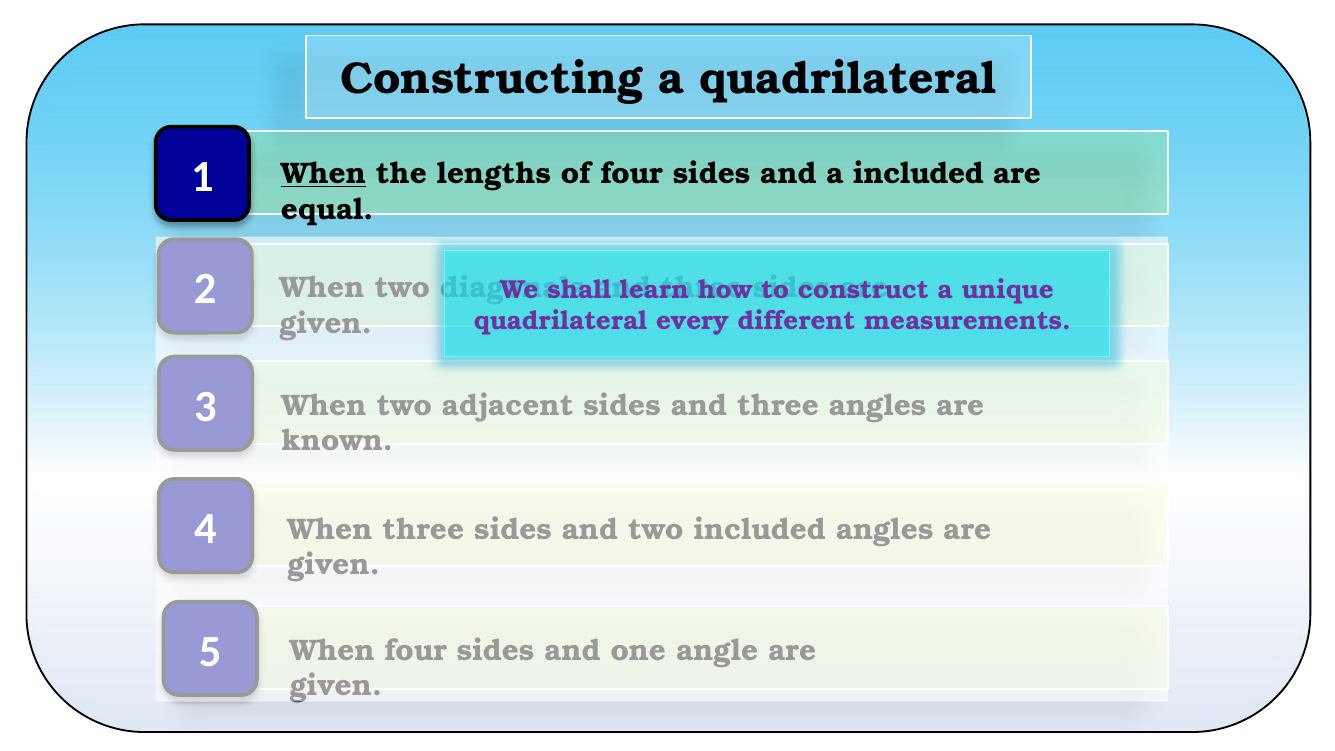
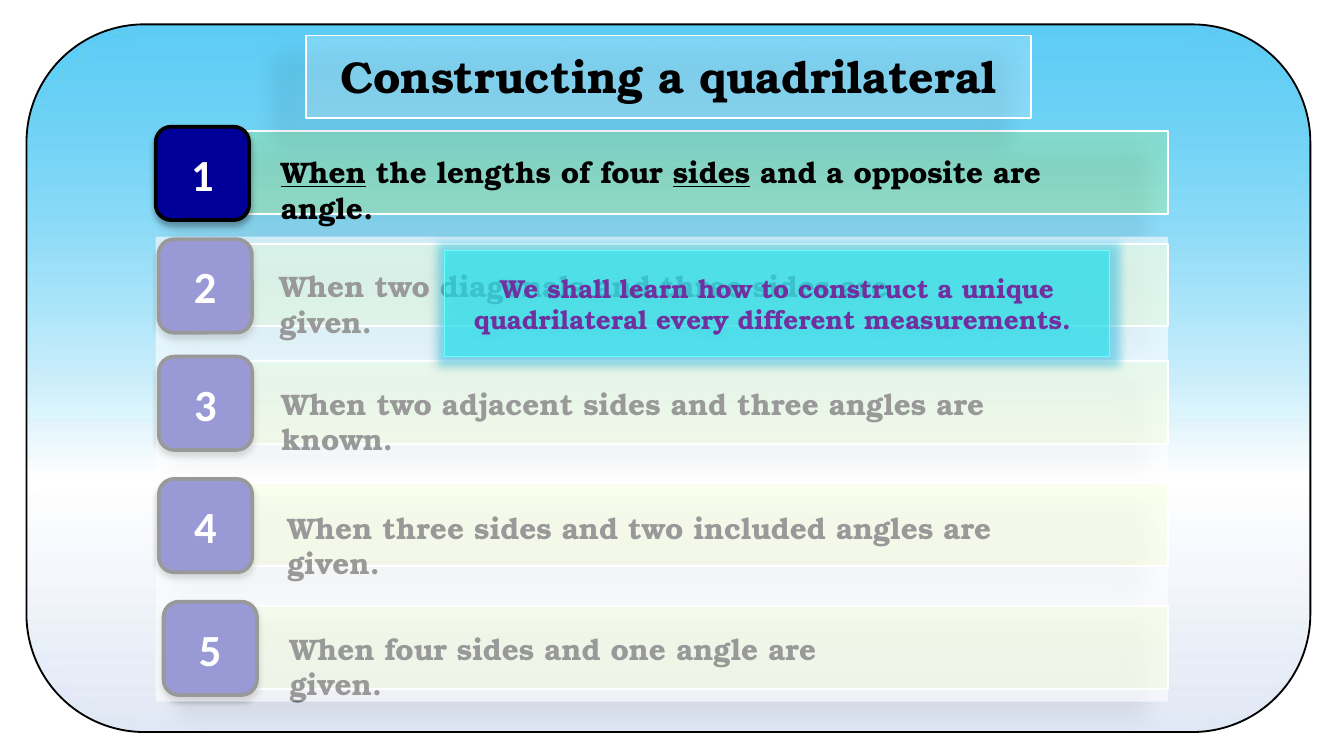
sides underline: none -> present (712, 174)
a included: included -> opposite (919, 174)
equal: equal -> angle (327, 209)
